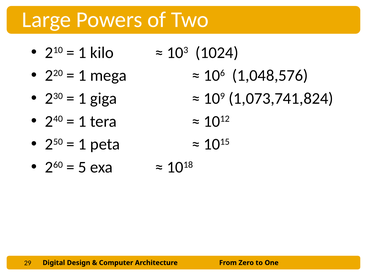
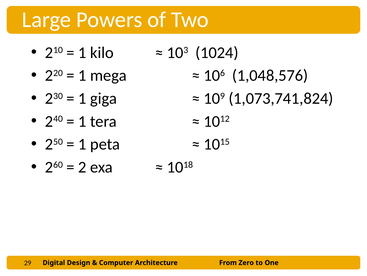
5: 5 -> 2 (82, 167)
